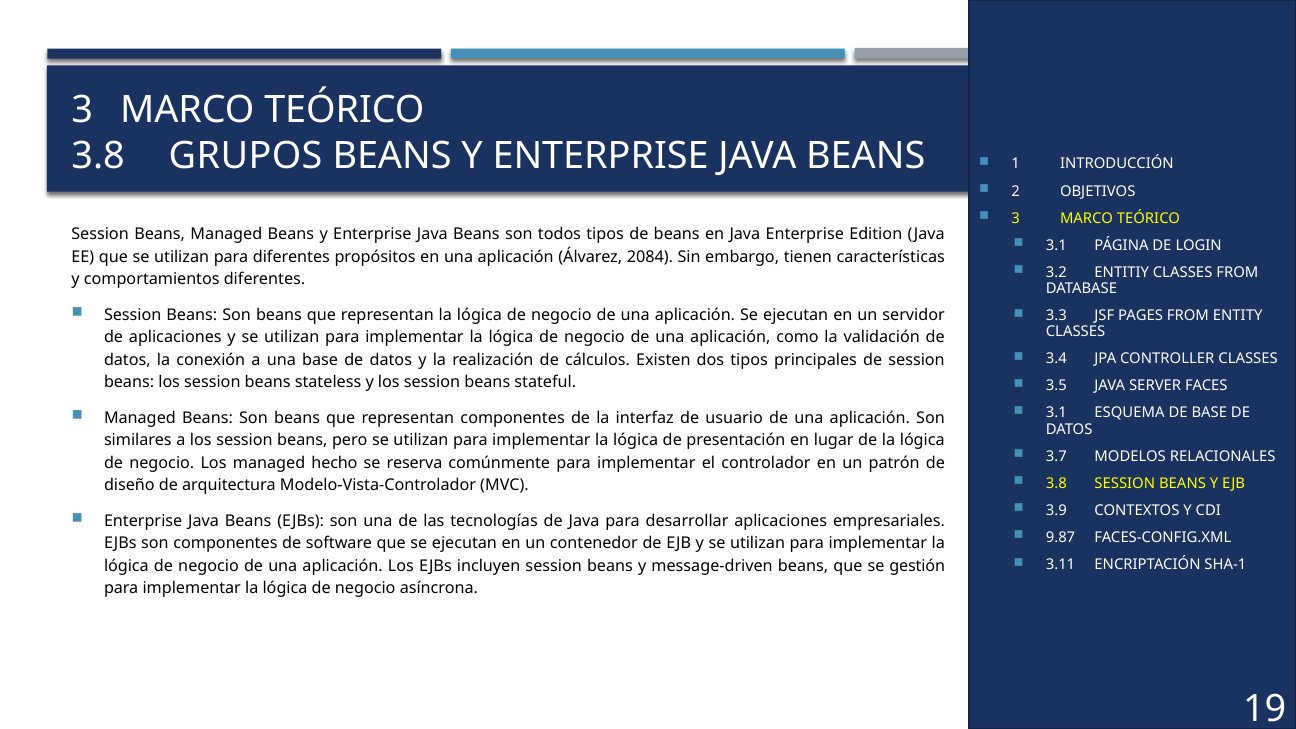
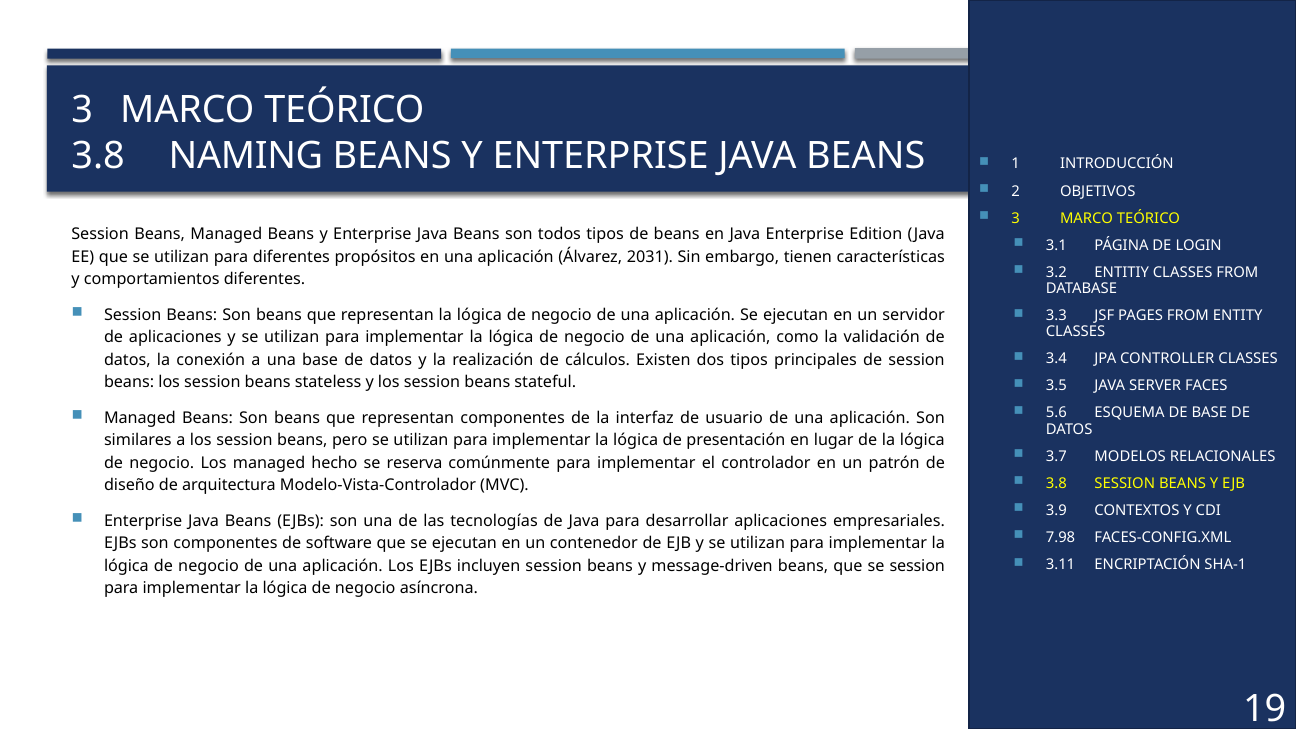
GRUPOS: GRUPOS -> NAMING (246, 156)
2084: 2084 -> 2031 (650, 257)
3.1: 3.1 -> 5.6 (1056, 413)
9.87: 9.87 -> 7.98 (1061, 538)
se gestión: gestión -> session (917, 566)
